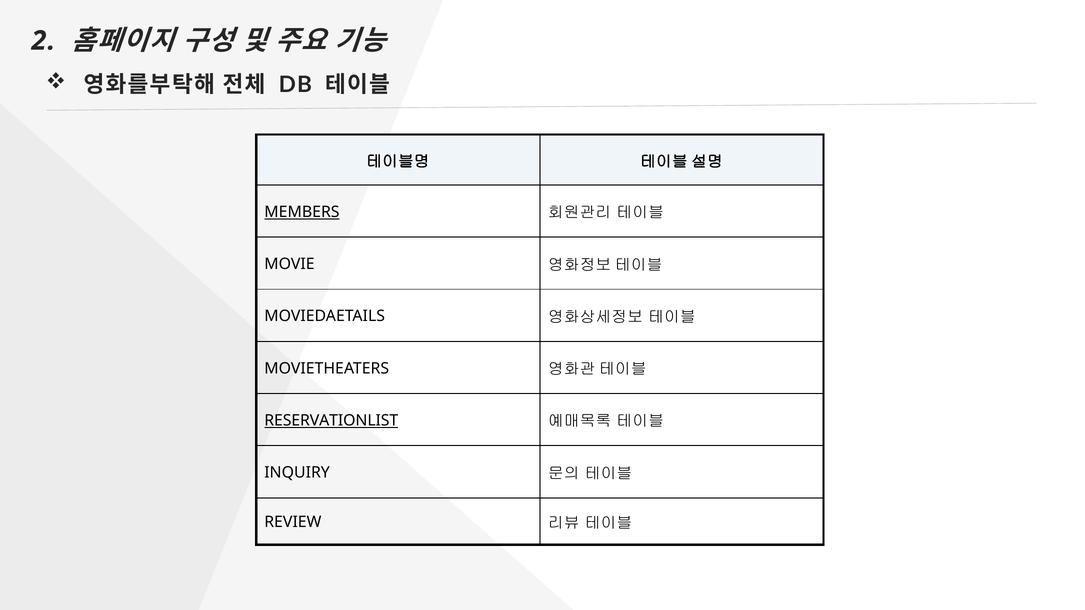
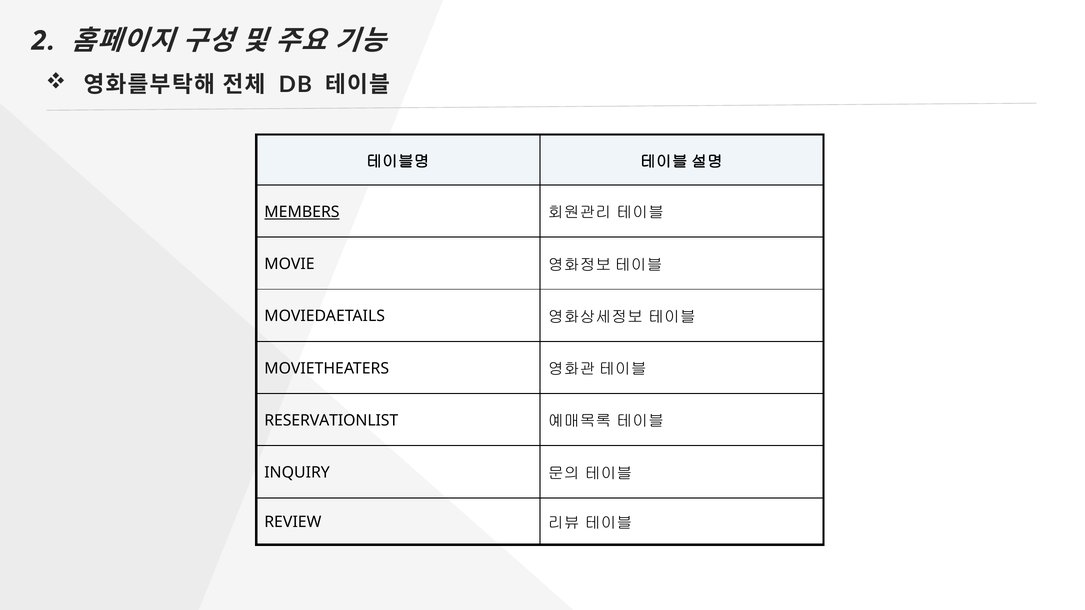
RESERVATIONLIST underline: present -> none (331, 421)
